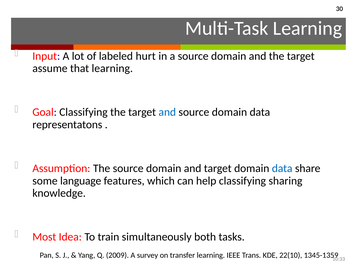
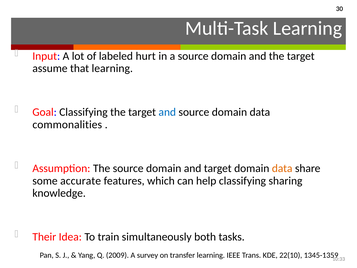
representatons: representatons -> commonalities (67, 124)
data colour: blue -> orange (282, 168)
language: language -> accurate (81, 181)
Most: Most -> Their (44, 237)
